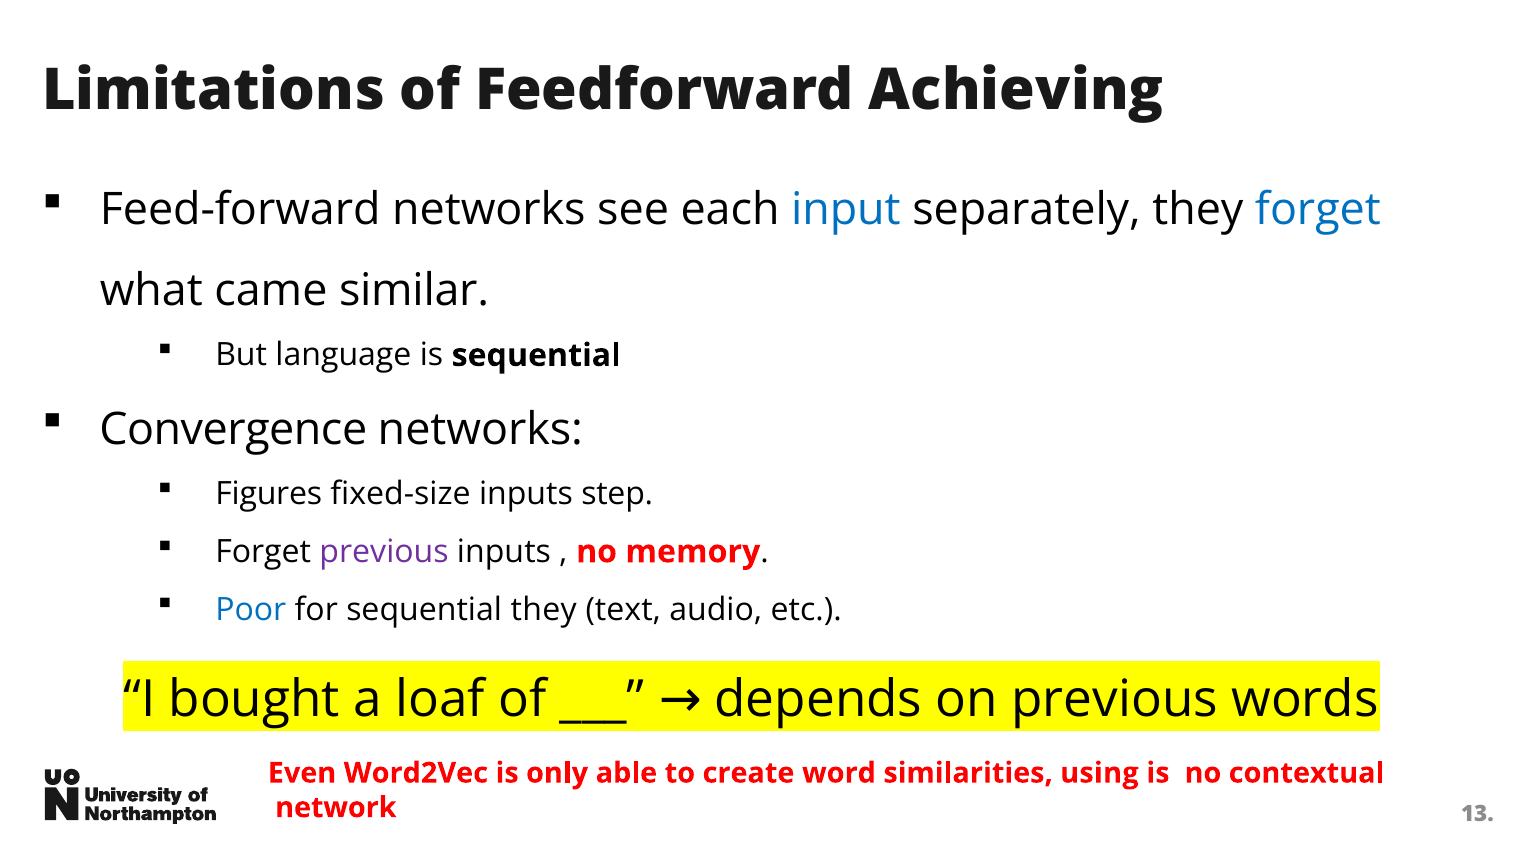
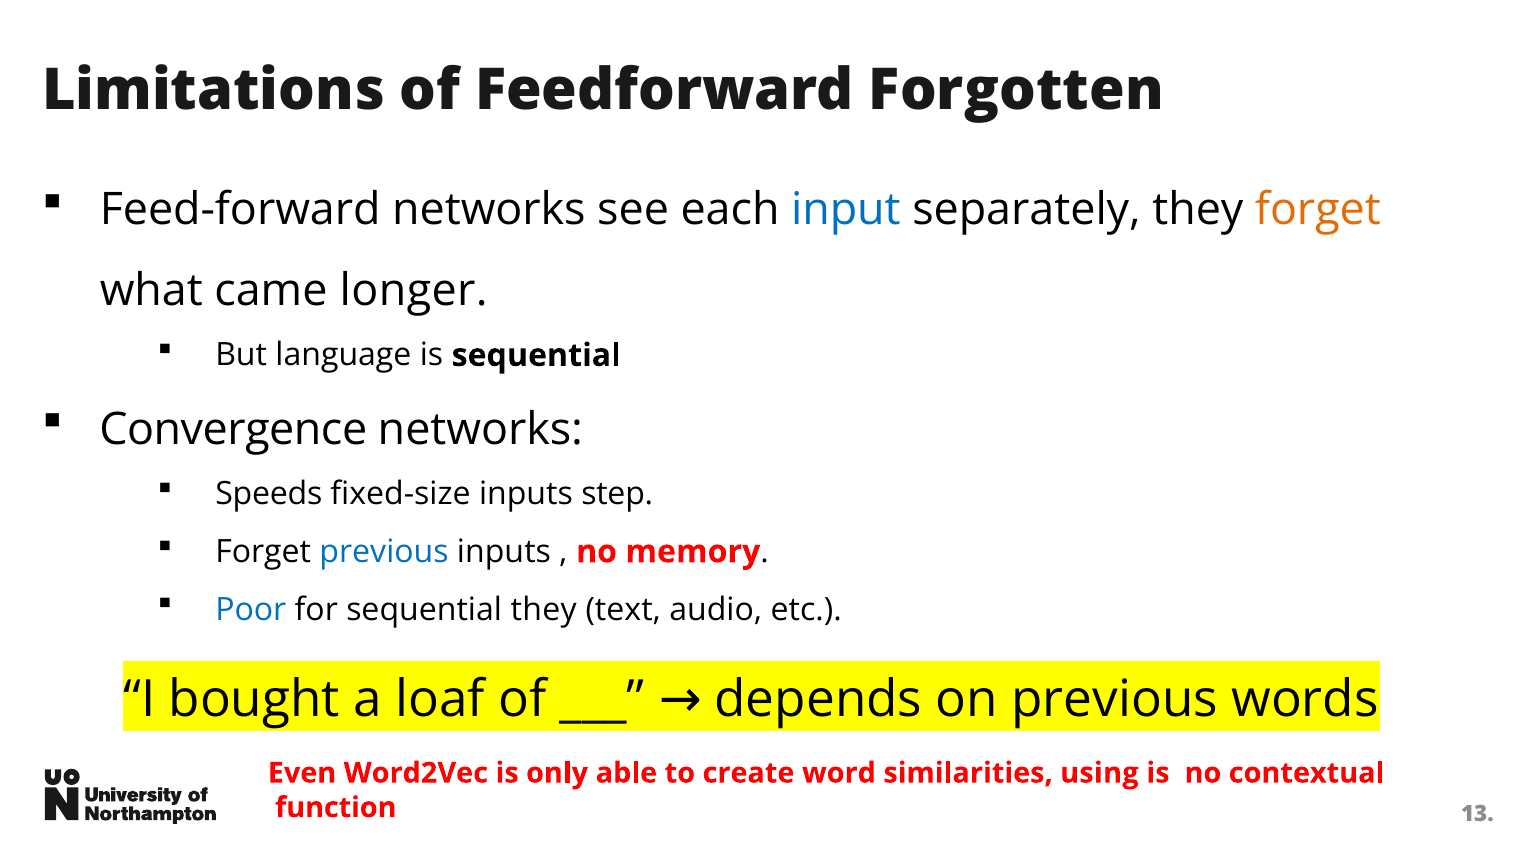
Achieving: Achieving -> Forgotten (1016, 90)
forget colour: blue -> orange (1318, 210)
similar: similar -> longer (414, 291)
Figures: Figures -> Speeds (269, 494)
previous colour: purple -> blue (384, 551)
network: network -> function (336, 807)
